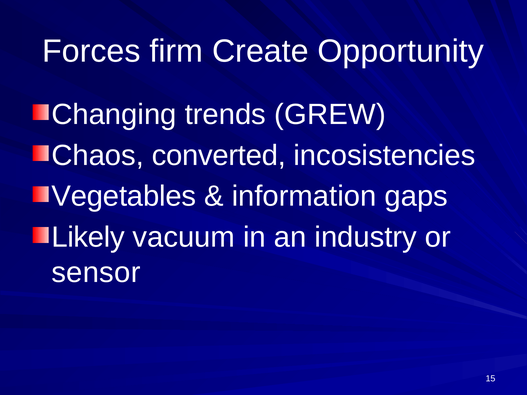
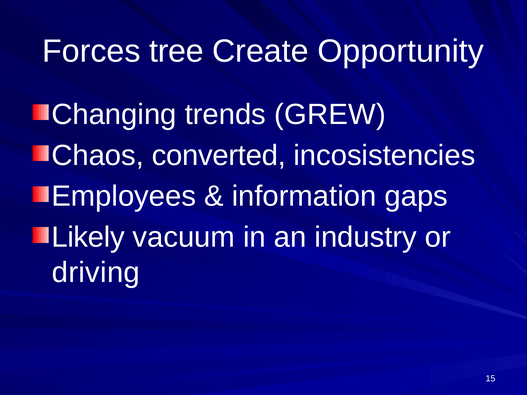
firm: firm -> tree (176, 51)
Vegetables: Vegetables -> Employees (124, 196)
sensor: sensor -> driving (96, 273)
